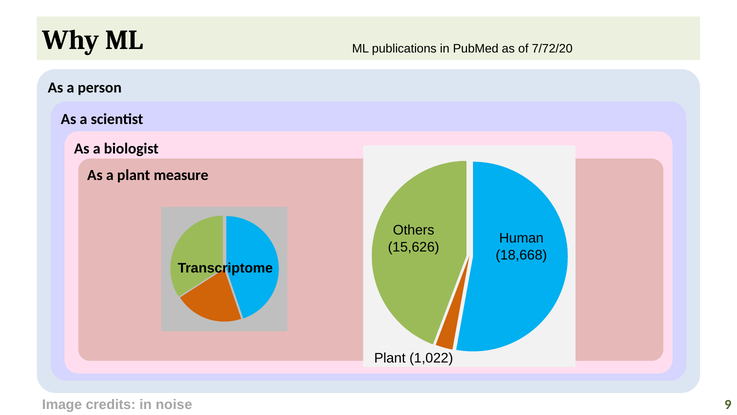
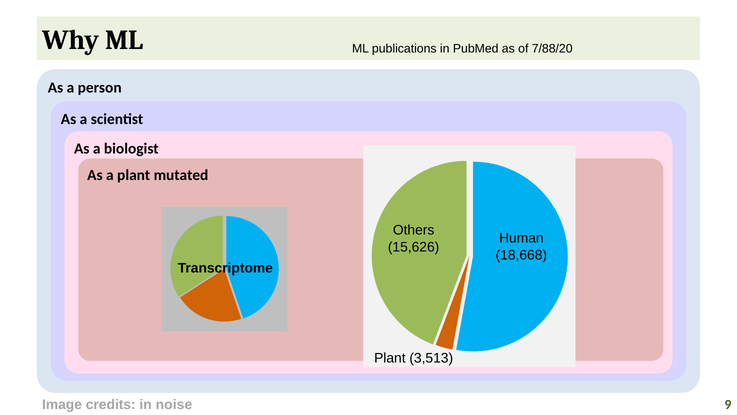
7/72/20: 7/72/20 -> 7/88/20 (552, 49)
measure: measure -> mutated (181, 175)
1,022: 1,022 -> 3,513 (431, 358)
